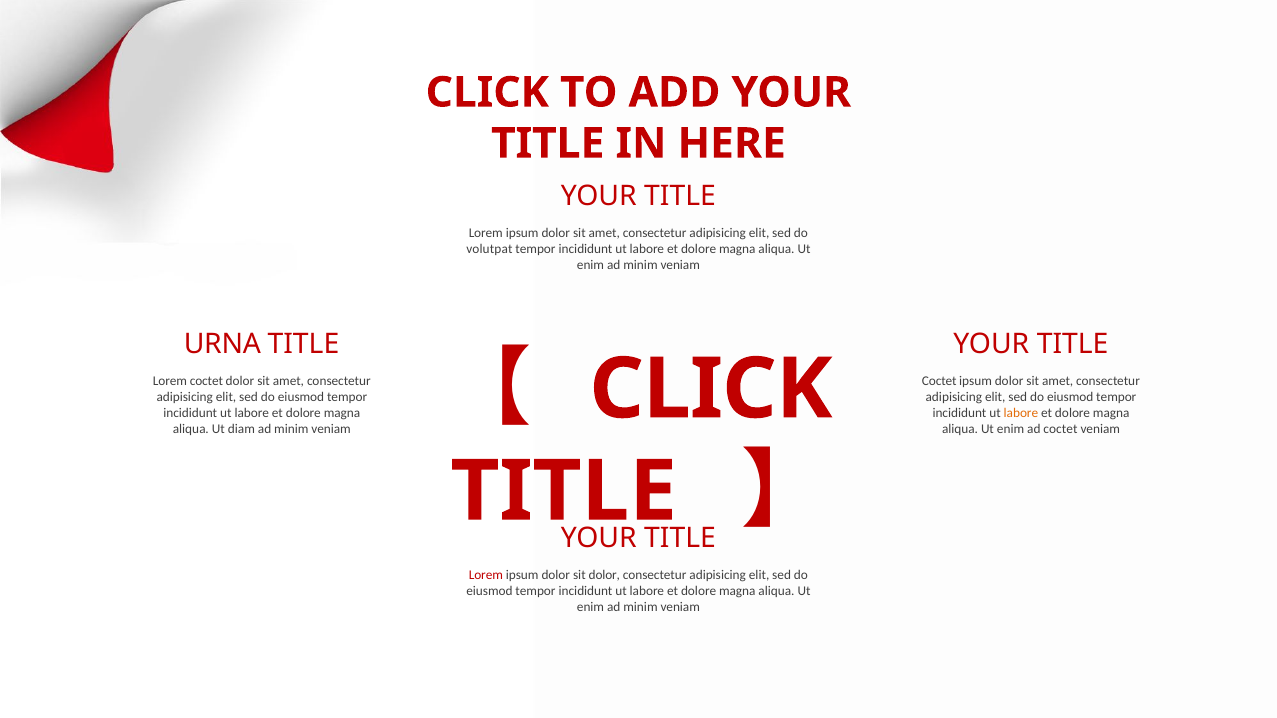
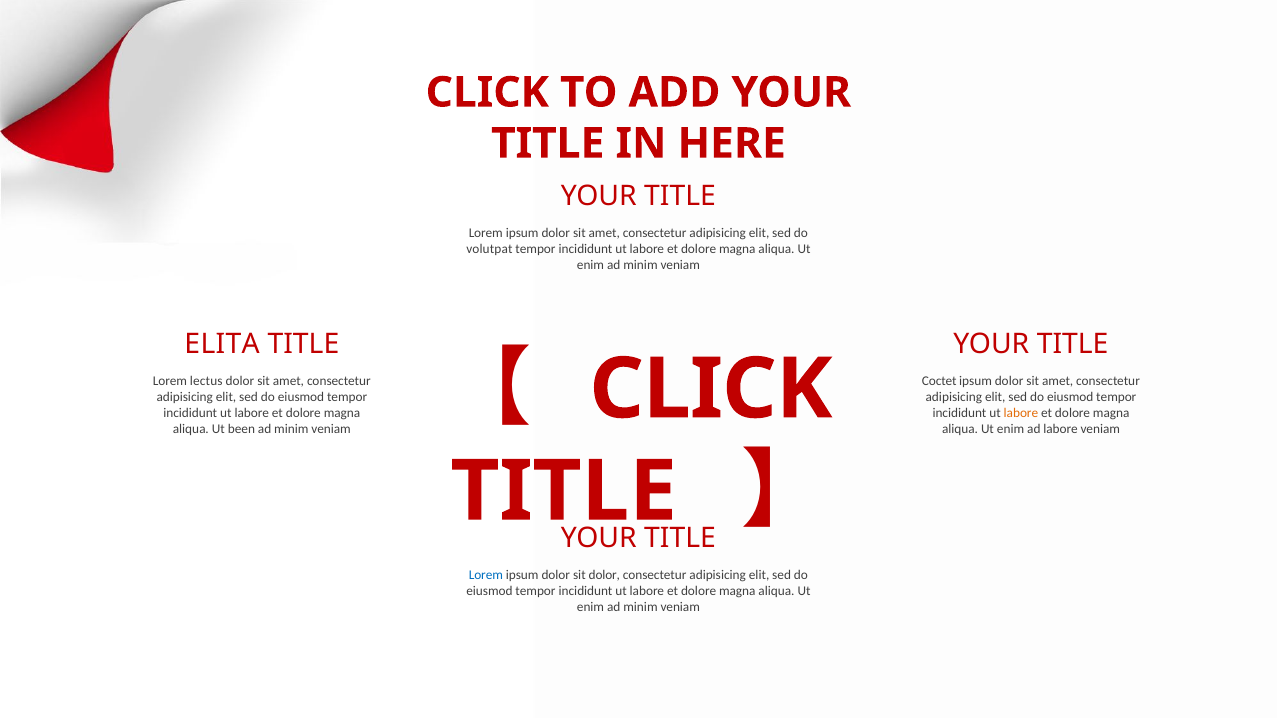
URNA: URNA -> ELITA (222, 344)
Lorem coctet: coctet -> lectus (206, 381)
diam: diam -> been (241, 429)
ad coctet: coctet -> labore (1061, 429)
Lorem colour: red -> blue (486, 576)
